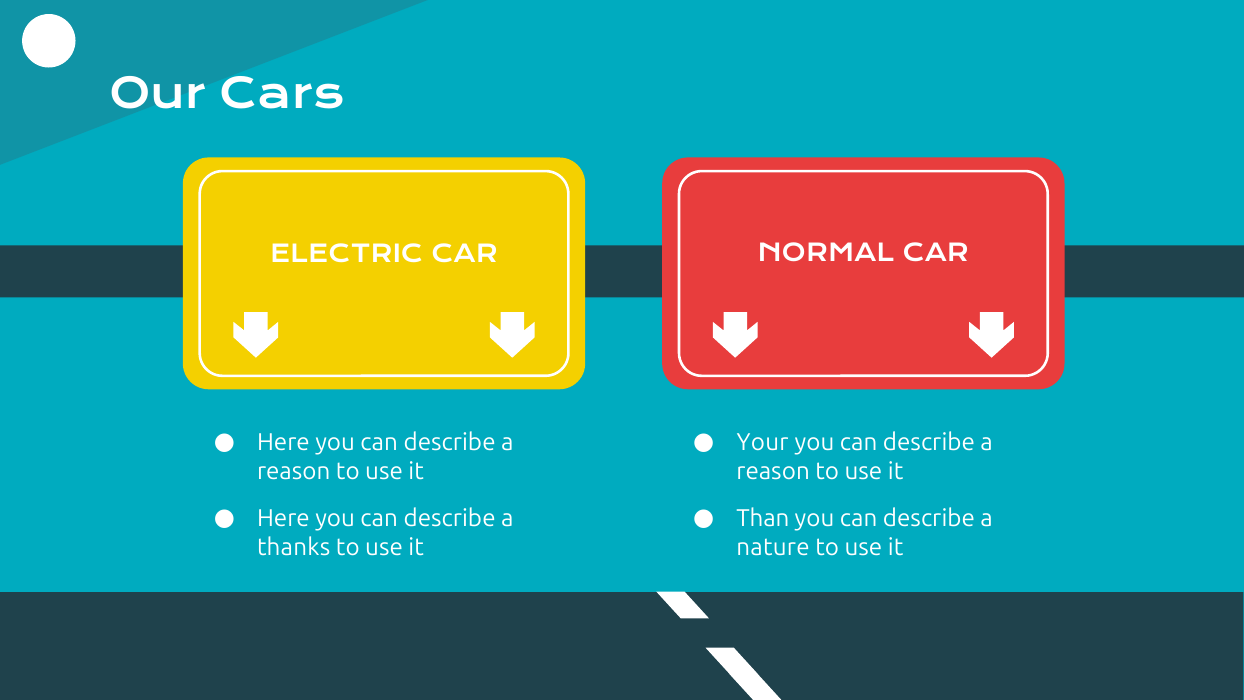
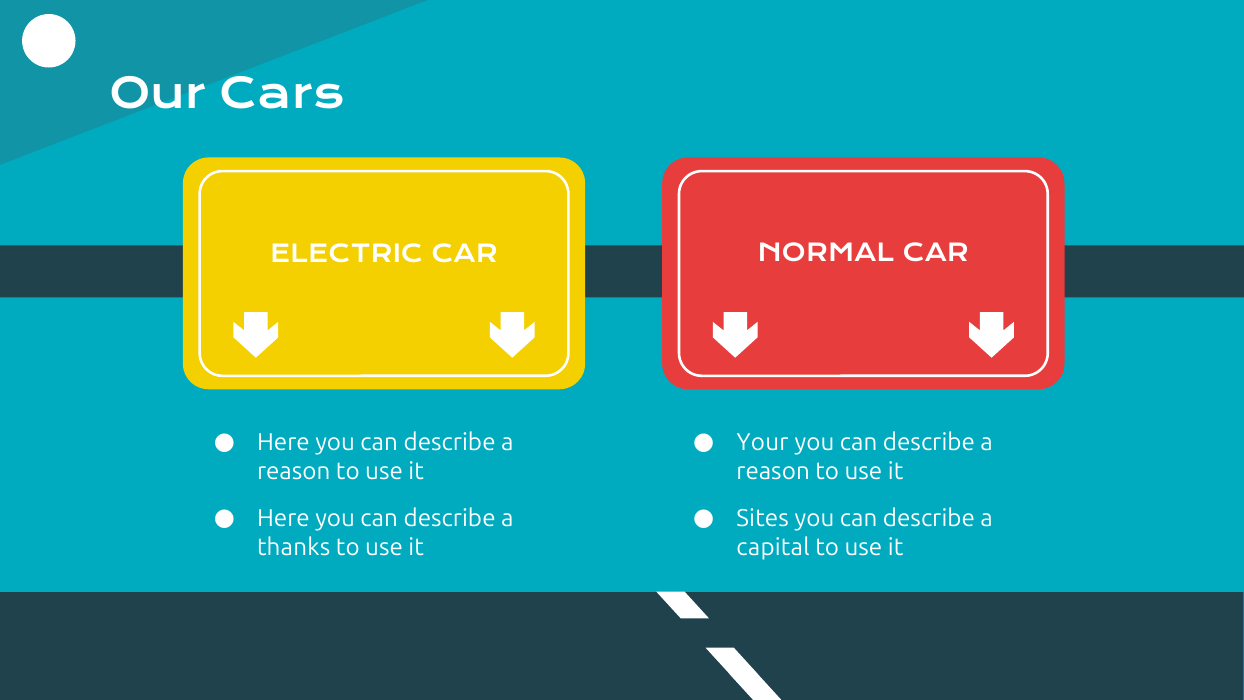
Than: Than -> Sites (763, 518)
nature: nature -> capital (773, 547)
